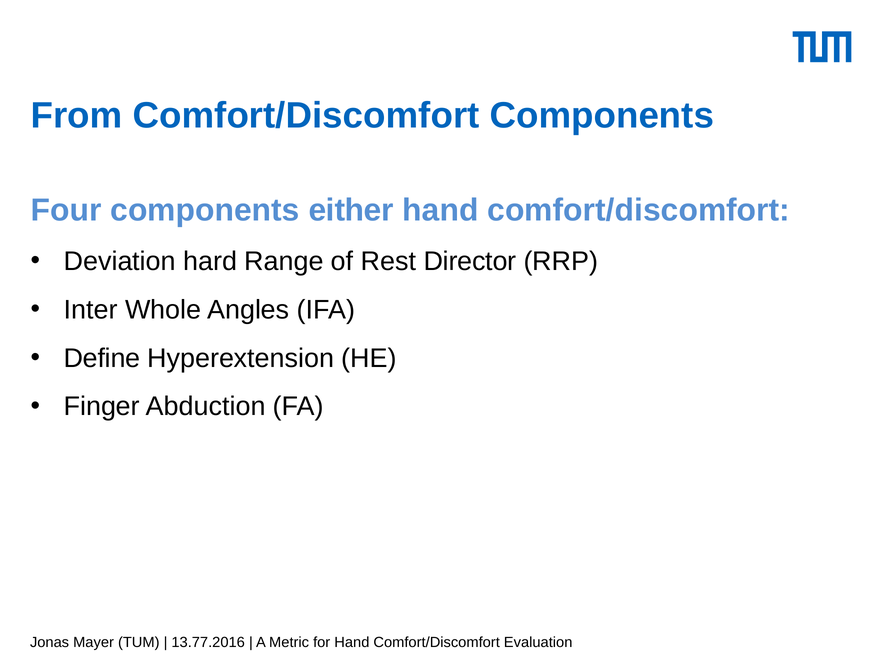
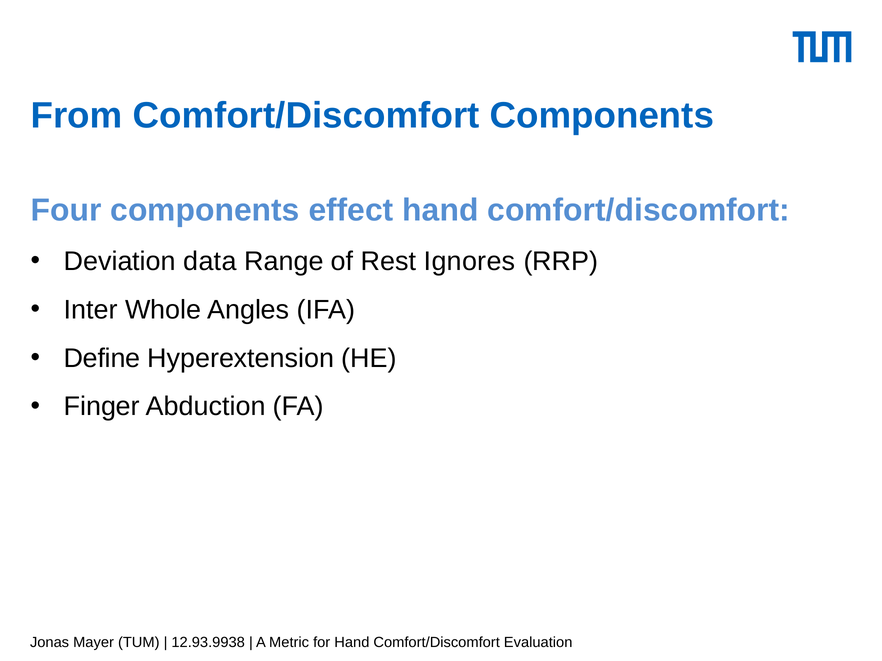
either: either -> effect (351, 210)
hard: hard -> data (210, 261)
Director: Director -> Ignores (470, 261)
13.77.2016: 13.77.2016 -> 12.93.9938 (208, 643)
